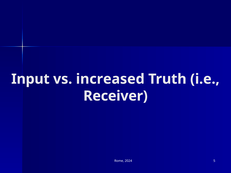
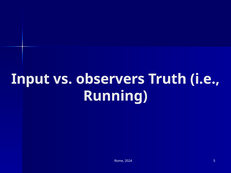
increased: increased -> observers (110, 79)
Receiver: Receiver -> Running (115, 96)
